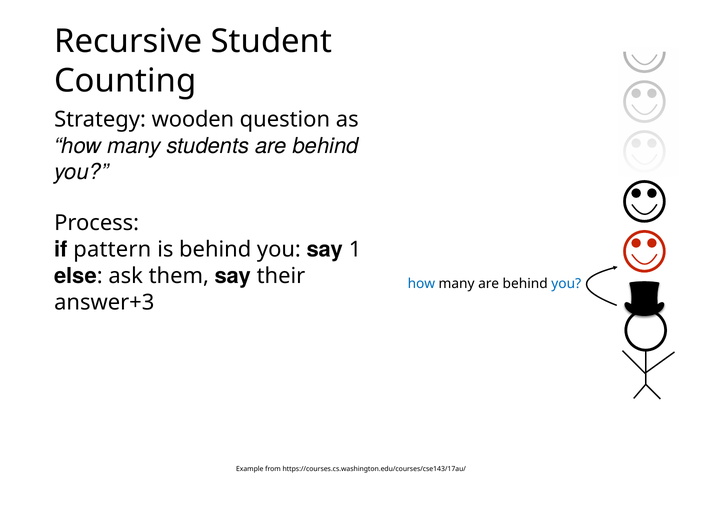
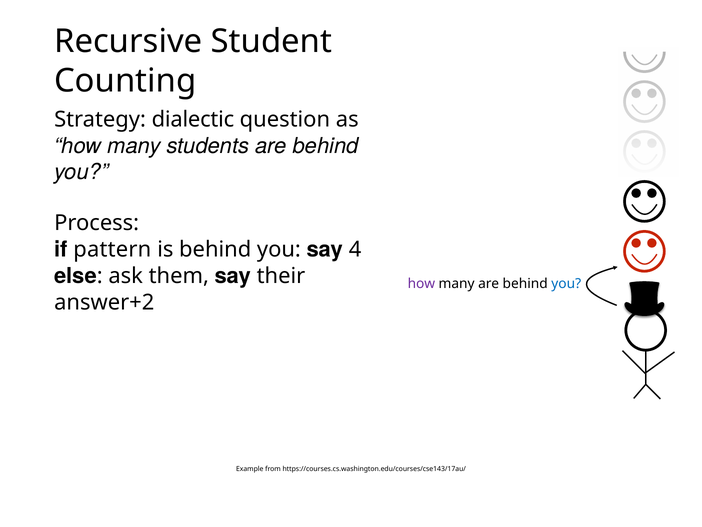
wooden: wooden -> dialectic (193, 119)
1: 1 -> 4 (355, 249)
how colour: blue -> purple (421, 284)
answer+3: answer+3 -> answer+2 (104, 302)
